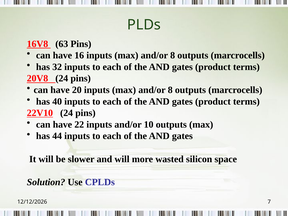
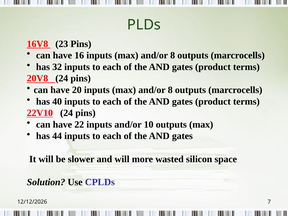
63: 63 -> 23 (62, 44)
